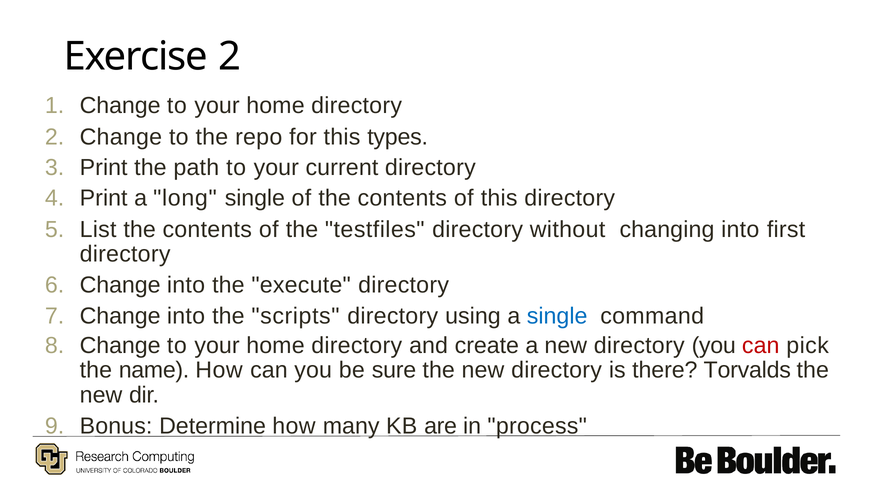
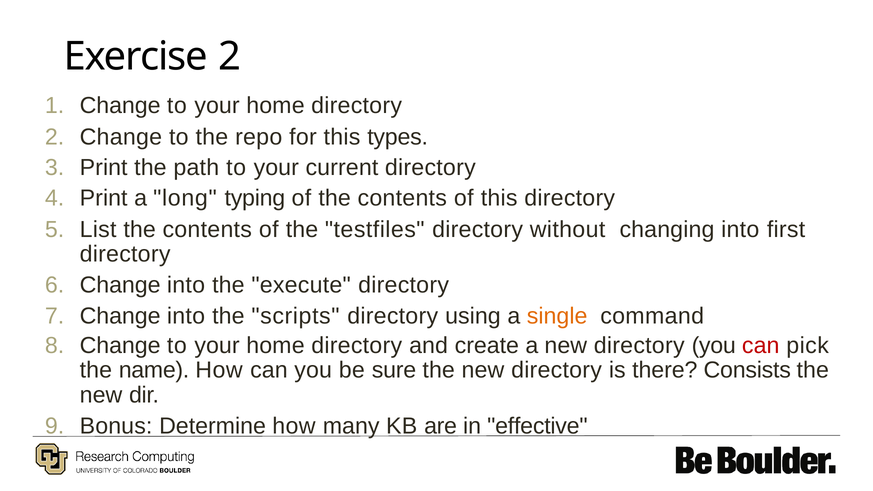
long single: single -> typing (255, 198)
single colour: blue -> orange (557, 316)
Torvalds: Torvalds -> Consists (747, 370)
process: process -> effective (537, 426)
